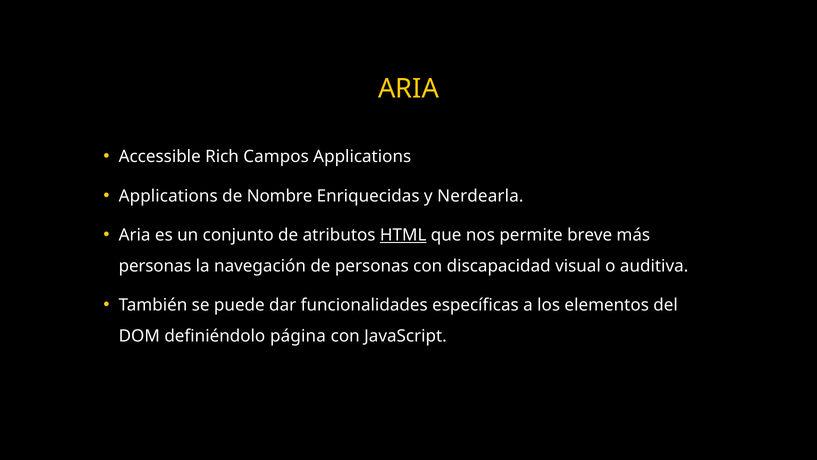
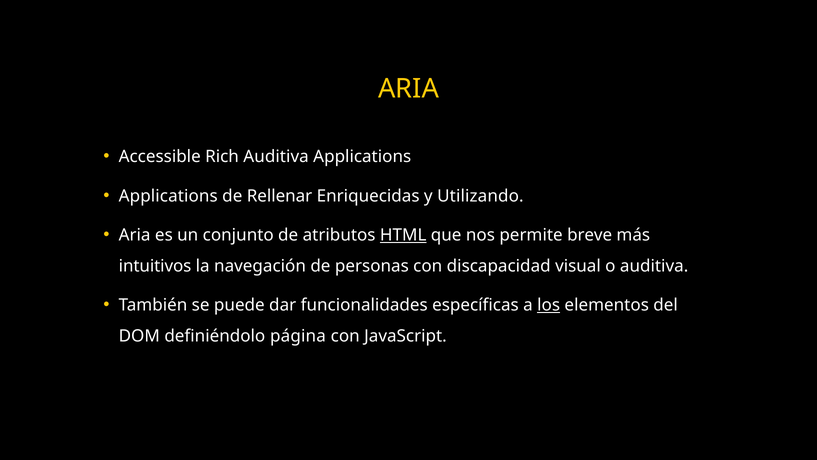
Rich Campos: Campos -> Auditiva (276, 157)
Nombre: Nombre -> Rellenar (280, 196)
Nerdearla: Nerdearla -> Utilizando (480, 196)
personas: personas -> intuitivos (155, 266)
los underline: none -> present (549, 305)
